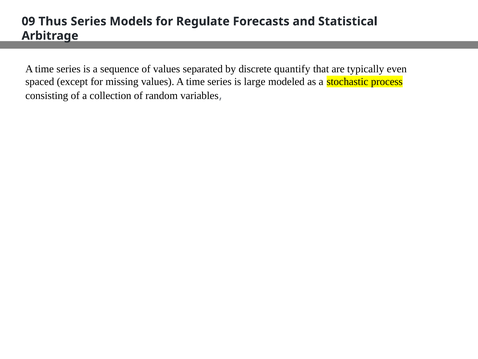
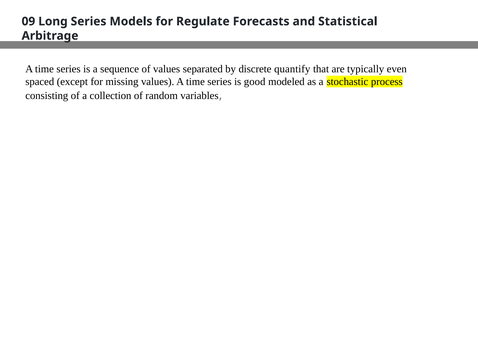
Thus: Thus -> Long (53, 21)
large: large -> good (255, 81)
